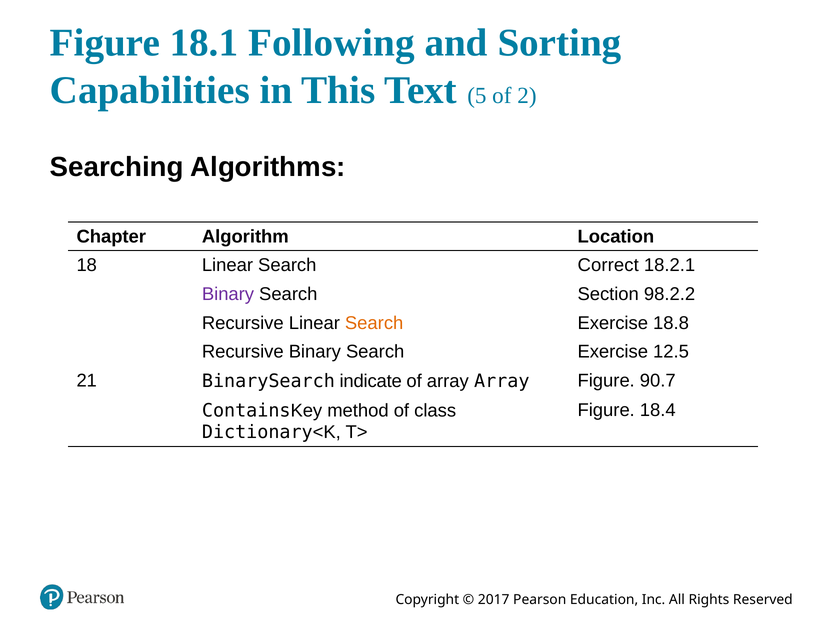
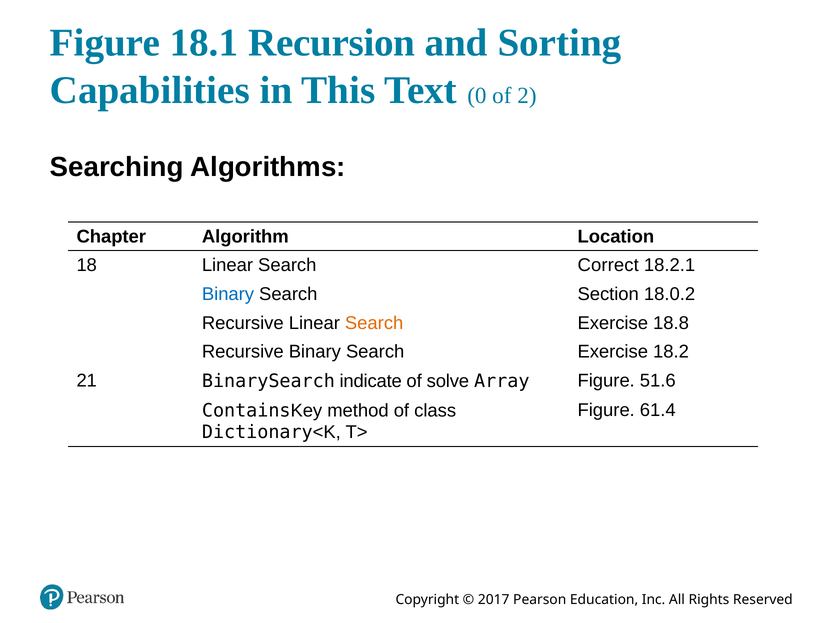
Following: Following -> Recursion (332, 43)
5: 5 -> 0 (477, 95)
Binary colour: purple -> blue (228, 294)
98.2.2: 98.2.2 -> 18.0.2 (670, 294)
12.5: 12.5 -> 18.2 (671, 352)
of array: array -> solve (448, 381)
90.7: 90.7 -> 51.6 (658, 381)
18.4: 18.4 -> 61.4 (658, 411)
